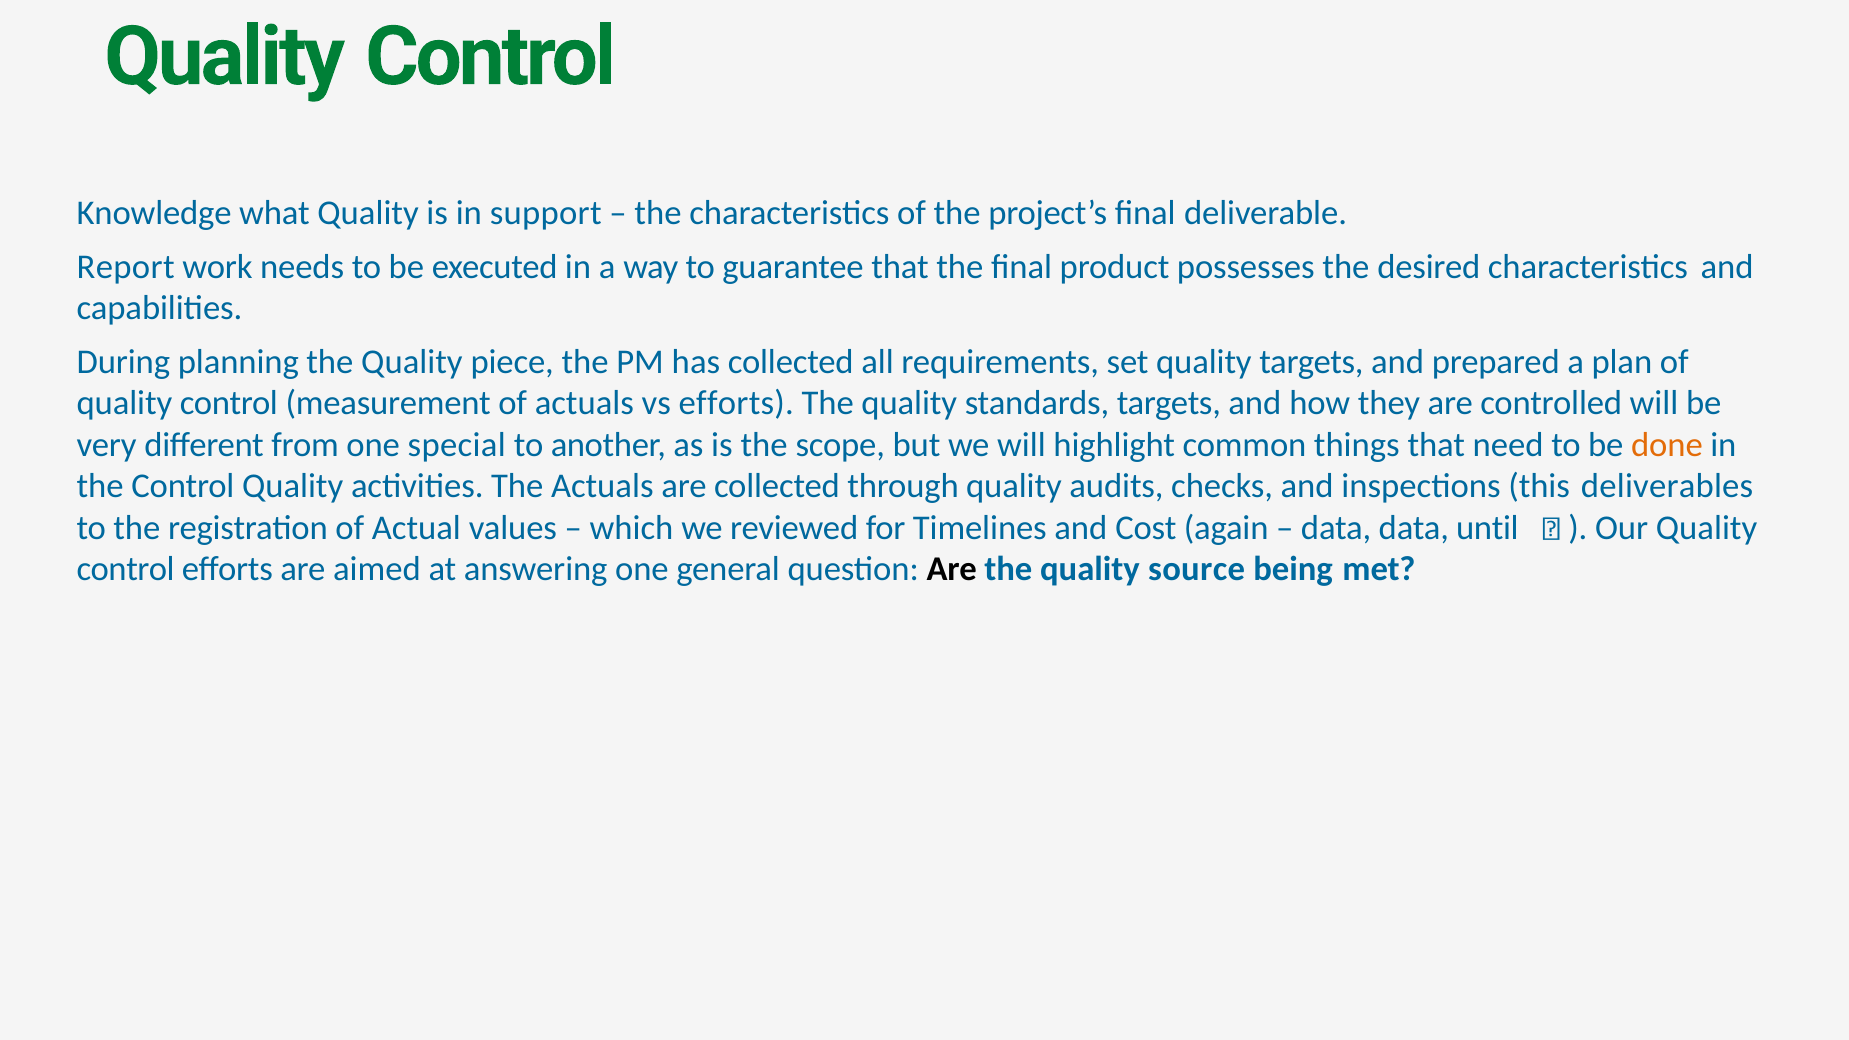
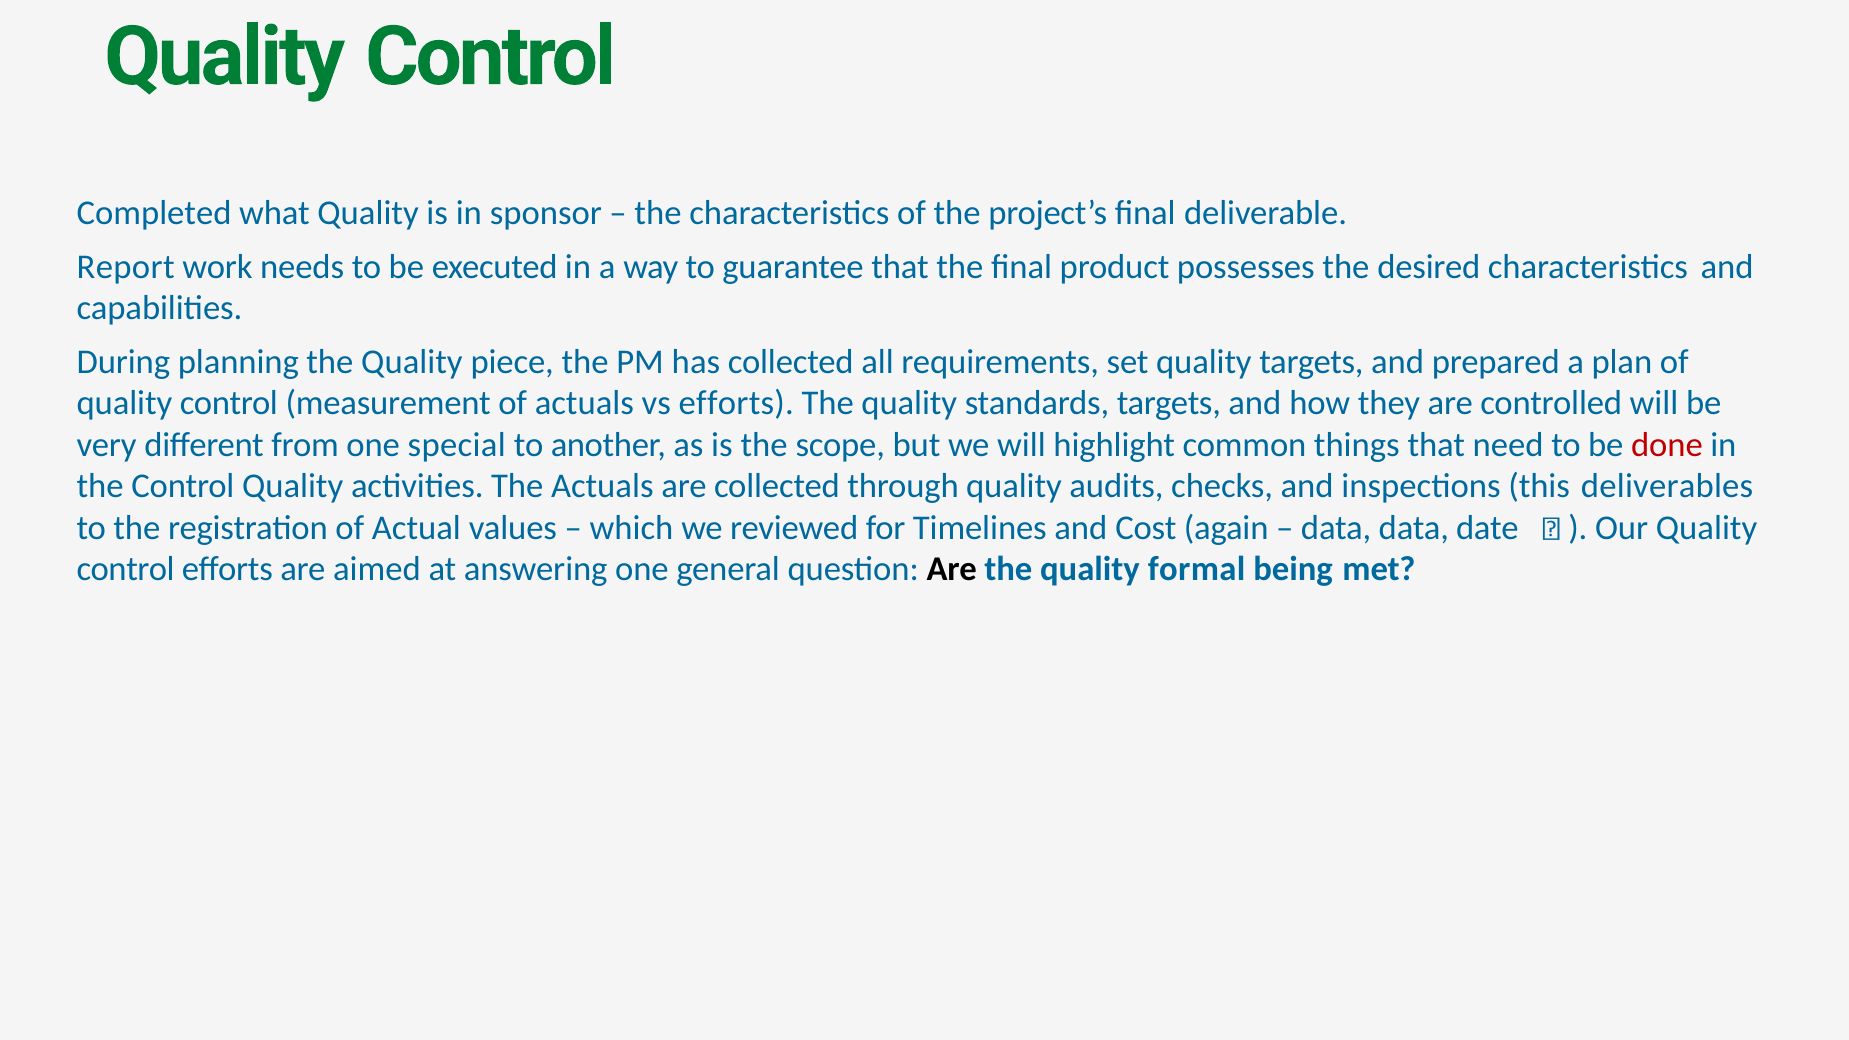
Knowledge: Knowledge -> Completed (154, 213)
support: support -> sponsor (546, 213)
done colour: orange -> red (1667, 445)
until: until -> date (1487, 528)
source: source -> formal (1197, 569)
